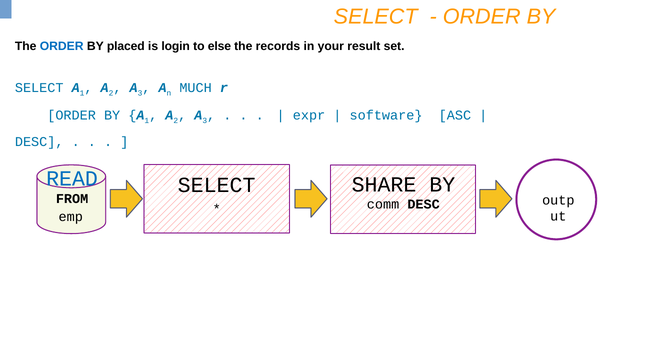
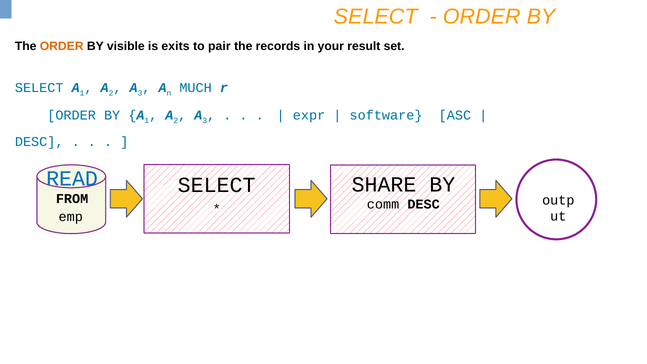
ORDER colour: blue -> orange (62, 46)
placed: placed -> visible (126, 46)
login: login -> exits (176, 46)
else: else -> pair (219, 46)
